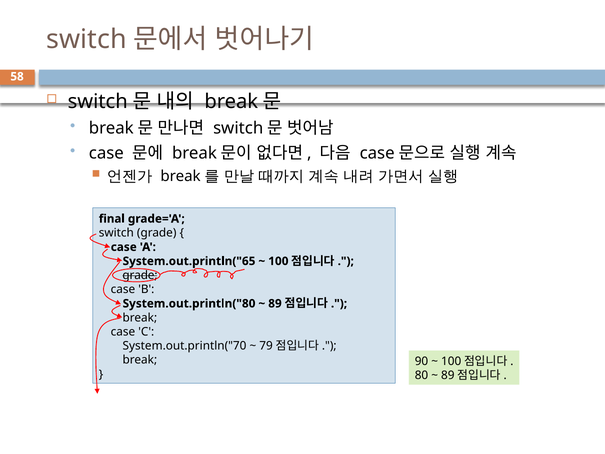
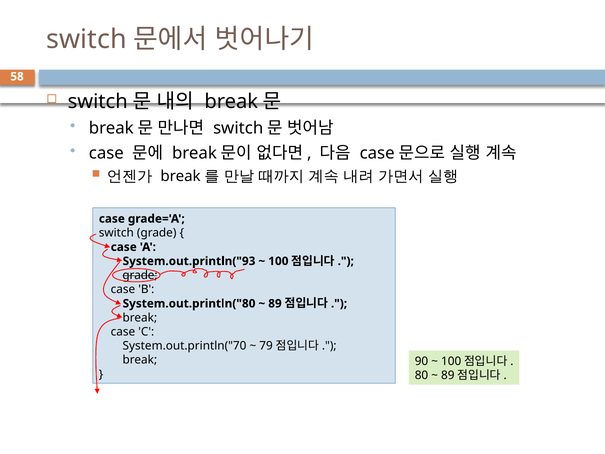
final: final -> case (112, 219)
System.out.println("65: System.out.println("65 -> System.out.println("93 (189, 261)
